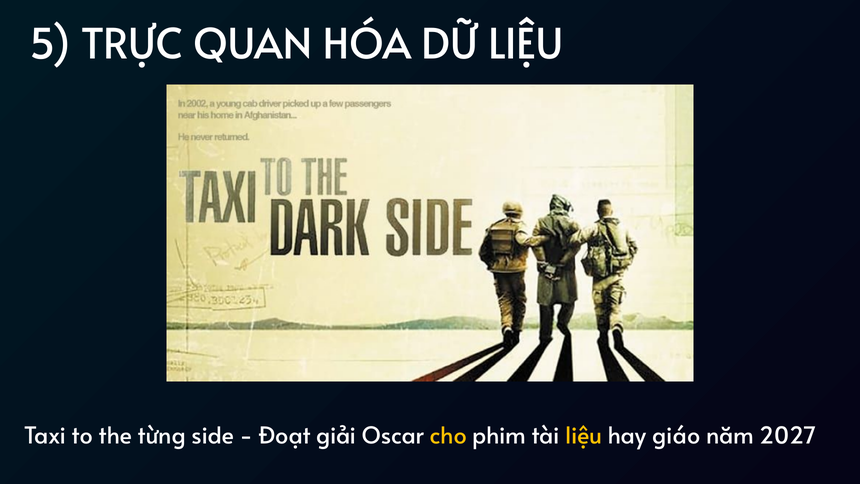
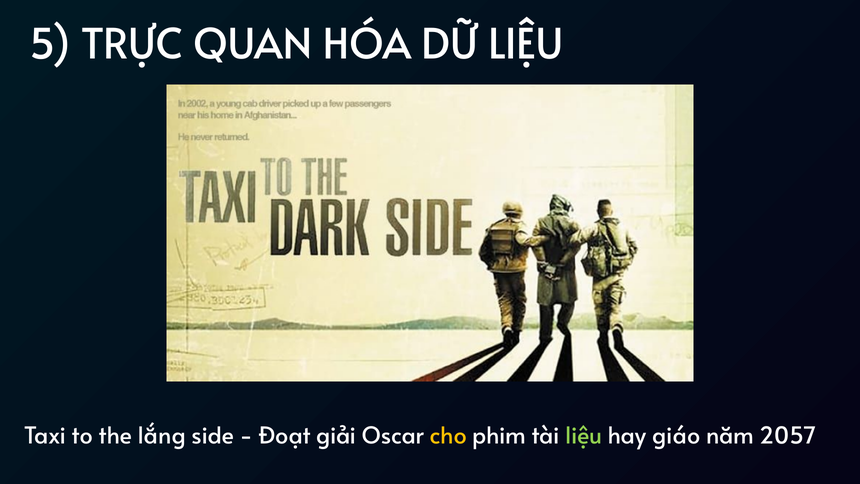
từng: từng -> lắng (162, 436)
liệu colour: yellow -> light green (584, 436)
2027: 2027 -> 2057 (788, 436)
